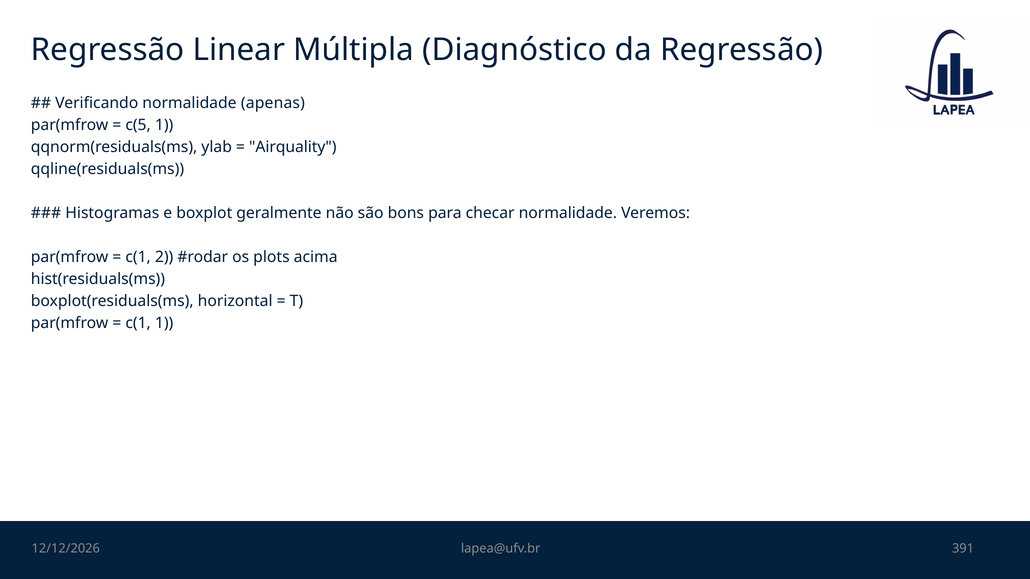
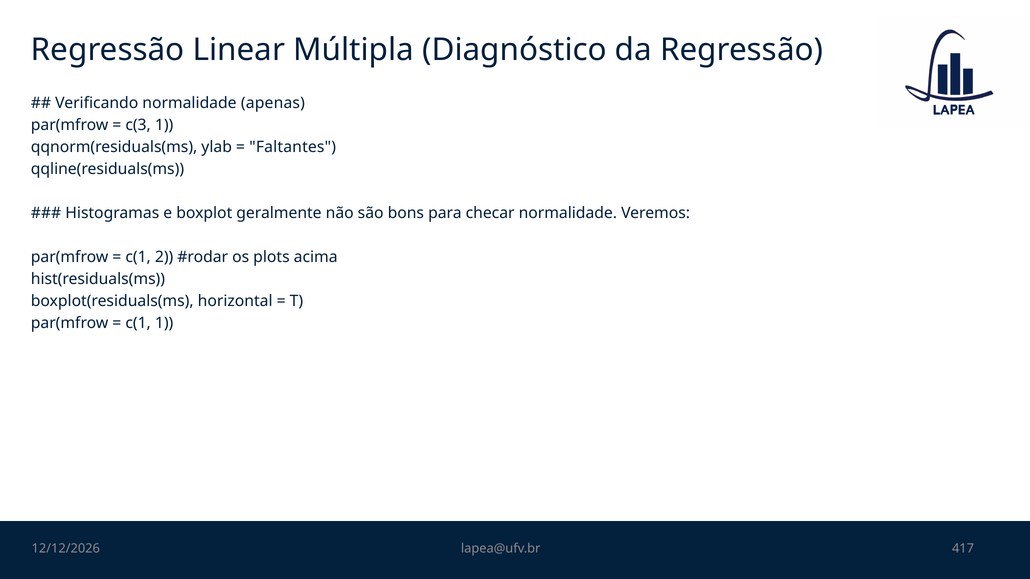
c(5: c(5 -> c(3 (138, 125)
Airquality: Airquality -> Faltantes (293, 147)
391: 391 -> 417 (963, 549)
